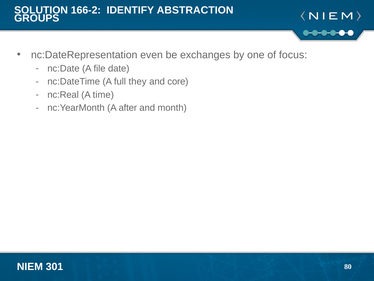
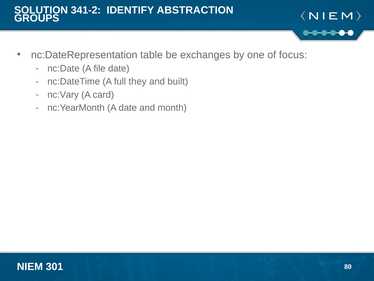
166-2: 166-2 -> 341-2 (86, 10)
even: even -> table (152, 55)
core: core -> built (178, 81)
nc:Real: nc:Real -> nc:Vary (63, 95)
time: time -> card (103, 95)
A after: after -> date (128, 108)
